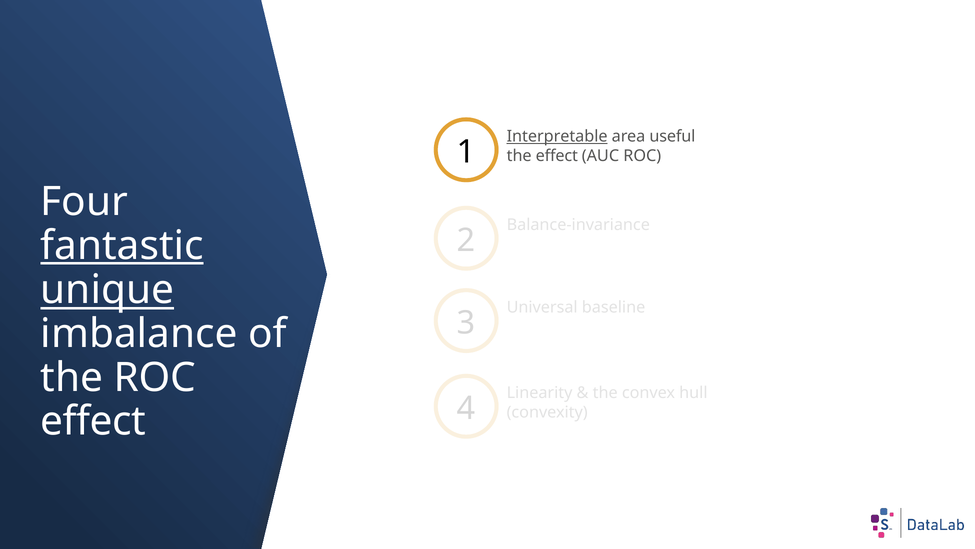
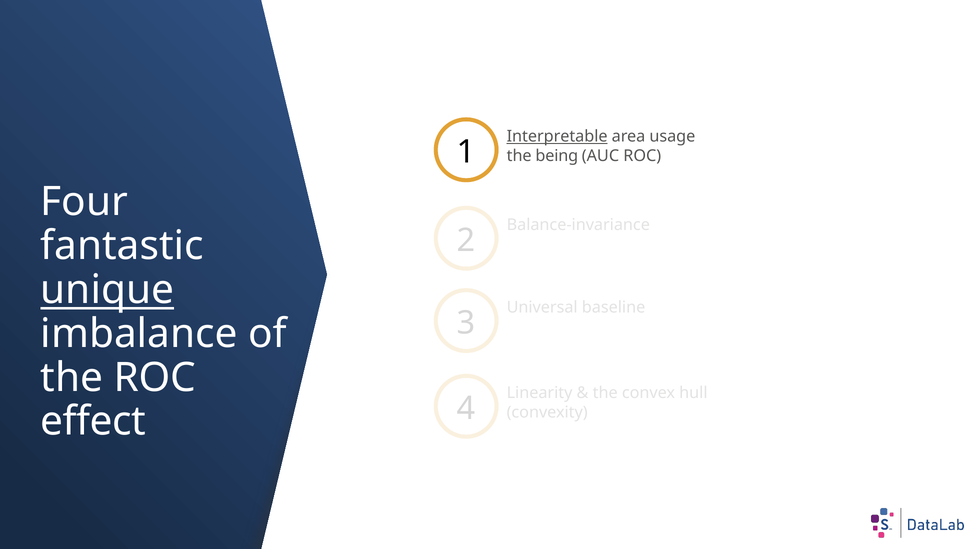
useful: useful -> usage (672, 136)
the effect: effect -> being (557, 156)
fantastic underline: present -> none (122, 246)
